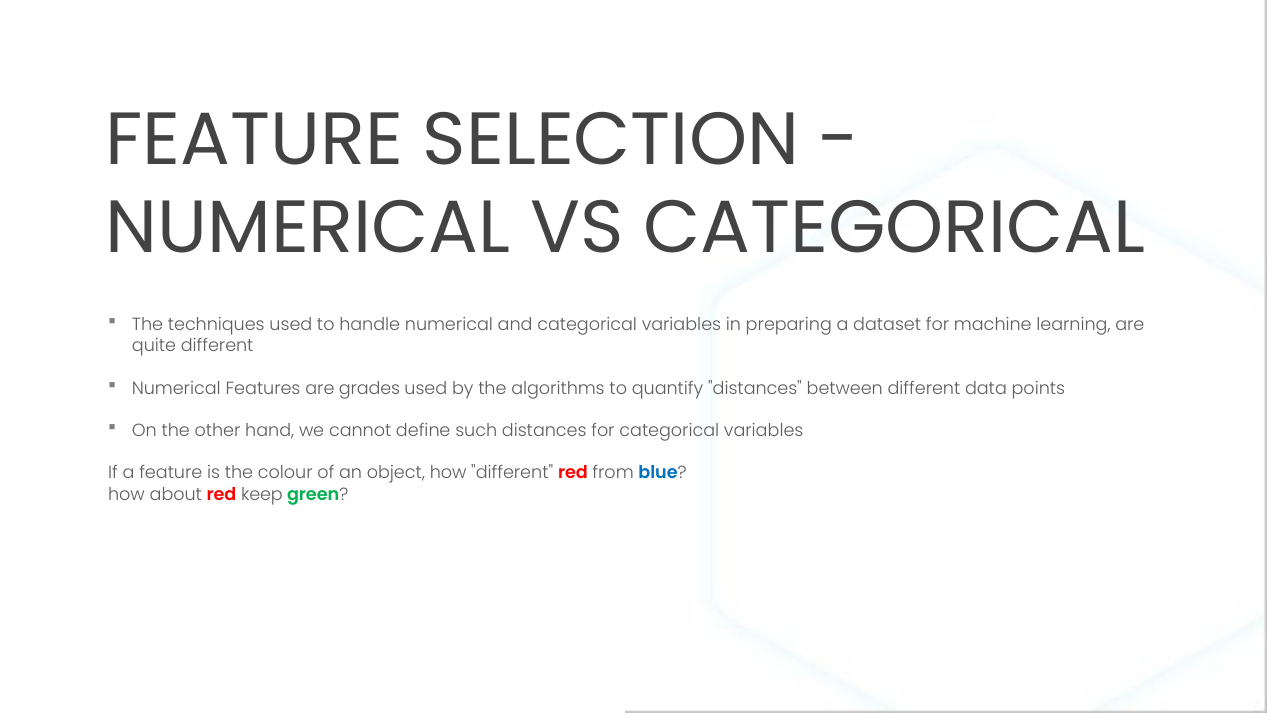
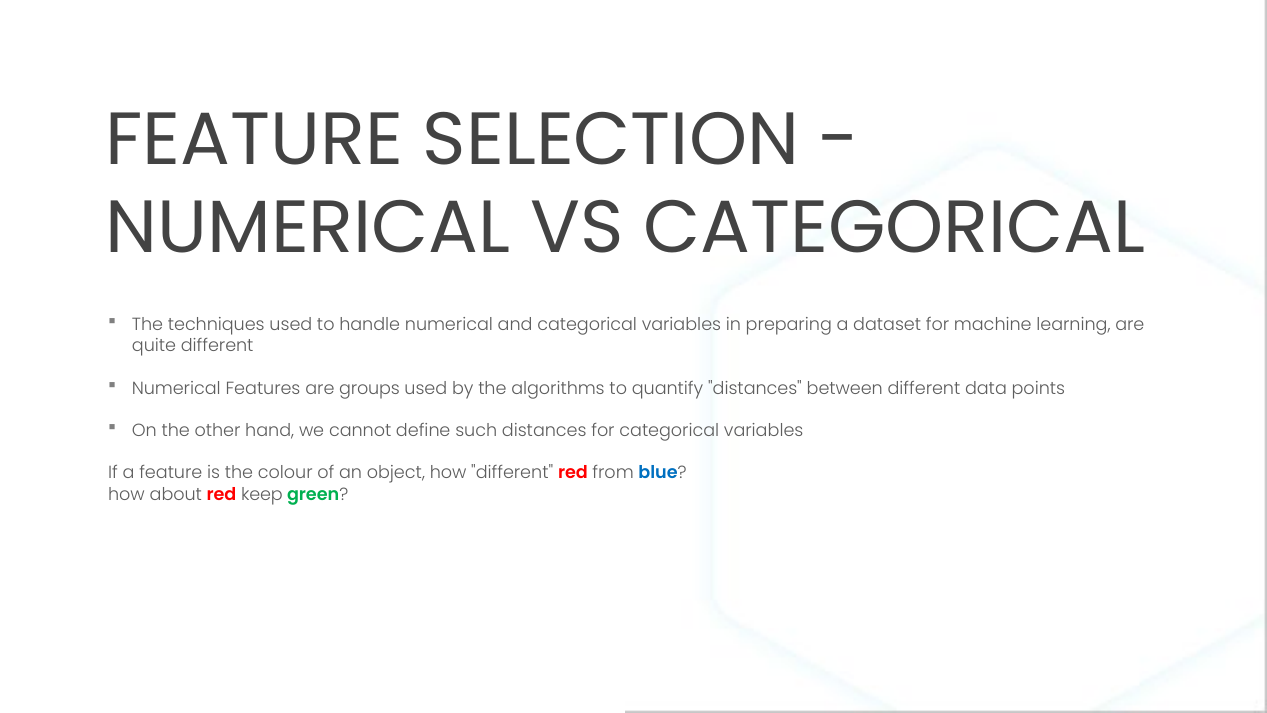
grades: grades -> groups (369, 388)
